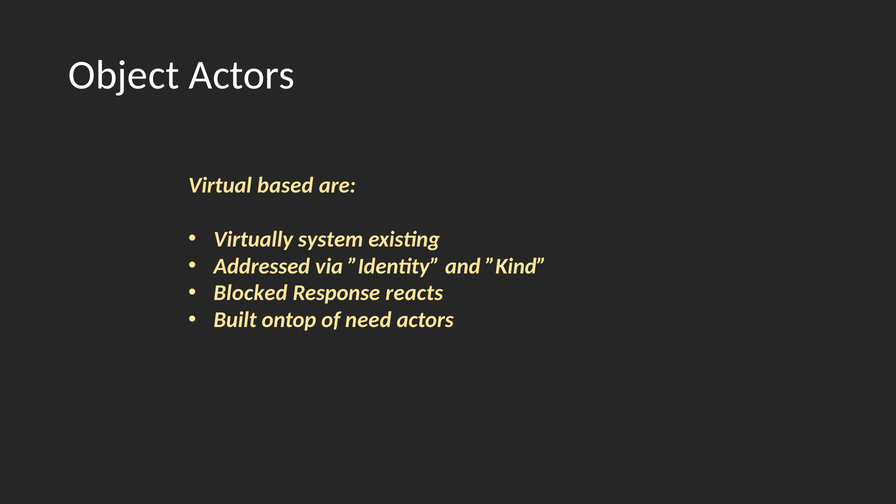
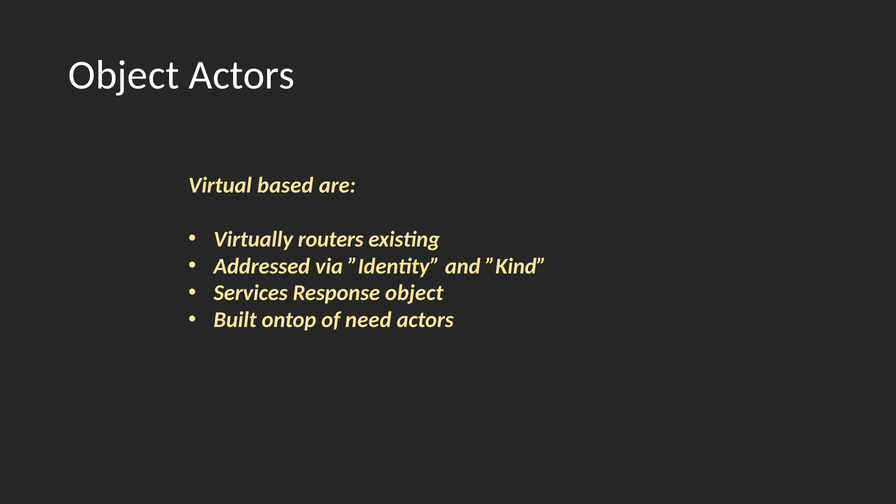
system: system -> routers (331, 239)
Blocked: Blocked -> Services (251, 293)
Response reacts: reacts -> object (414, 293)
